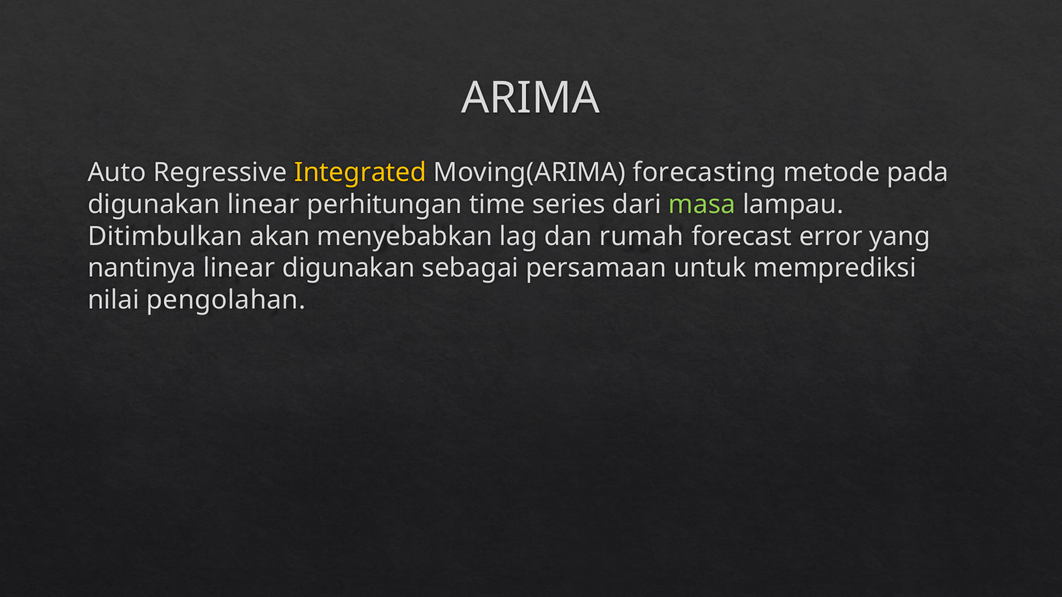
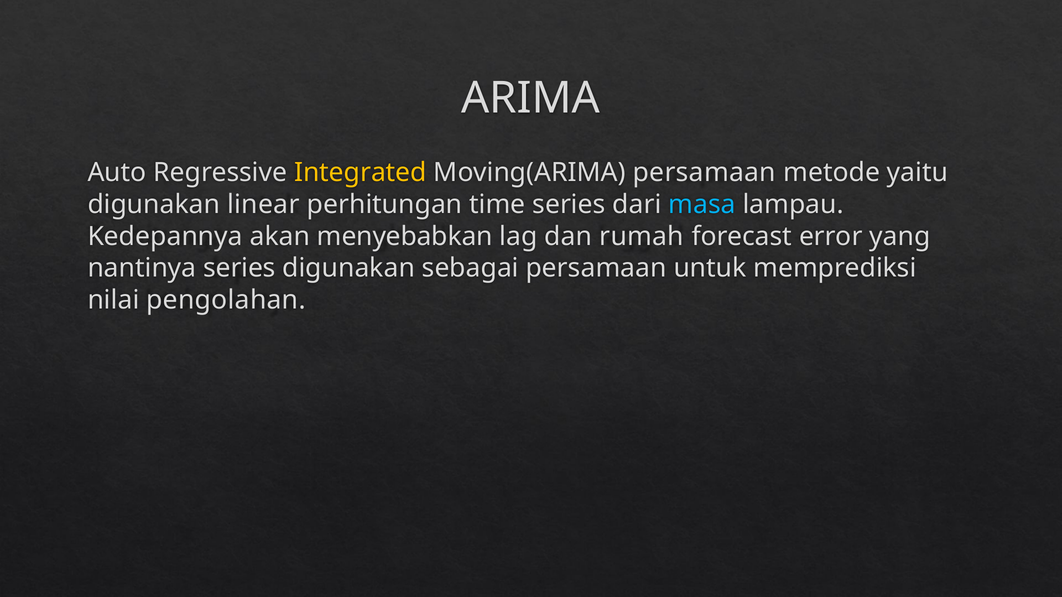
Moving(ARIMA forecasting: forecasting -> persamaan (704, 173)
pada: pada -> yaitu (918, 173)
masa colour: light green -> light blue (702, 205)
Ditimbulkan: Ditimbulkan -> Kedepannya (165, 236)
nantinya linear: linear -> series (239, 268)
